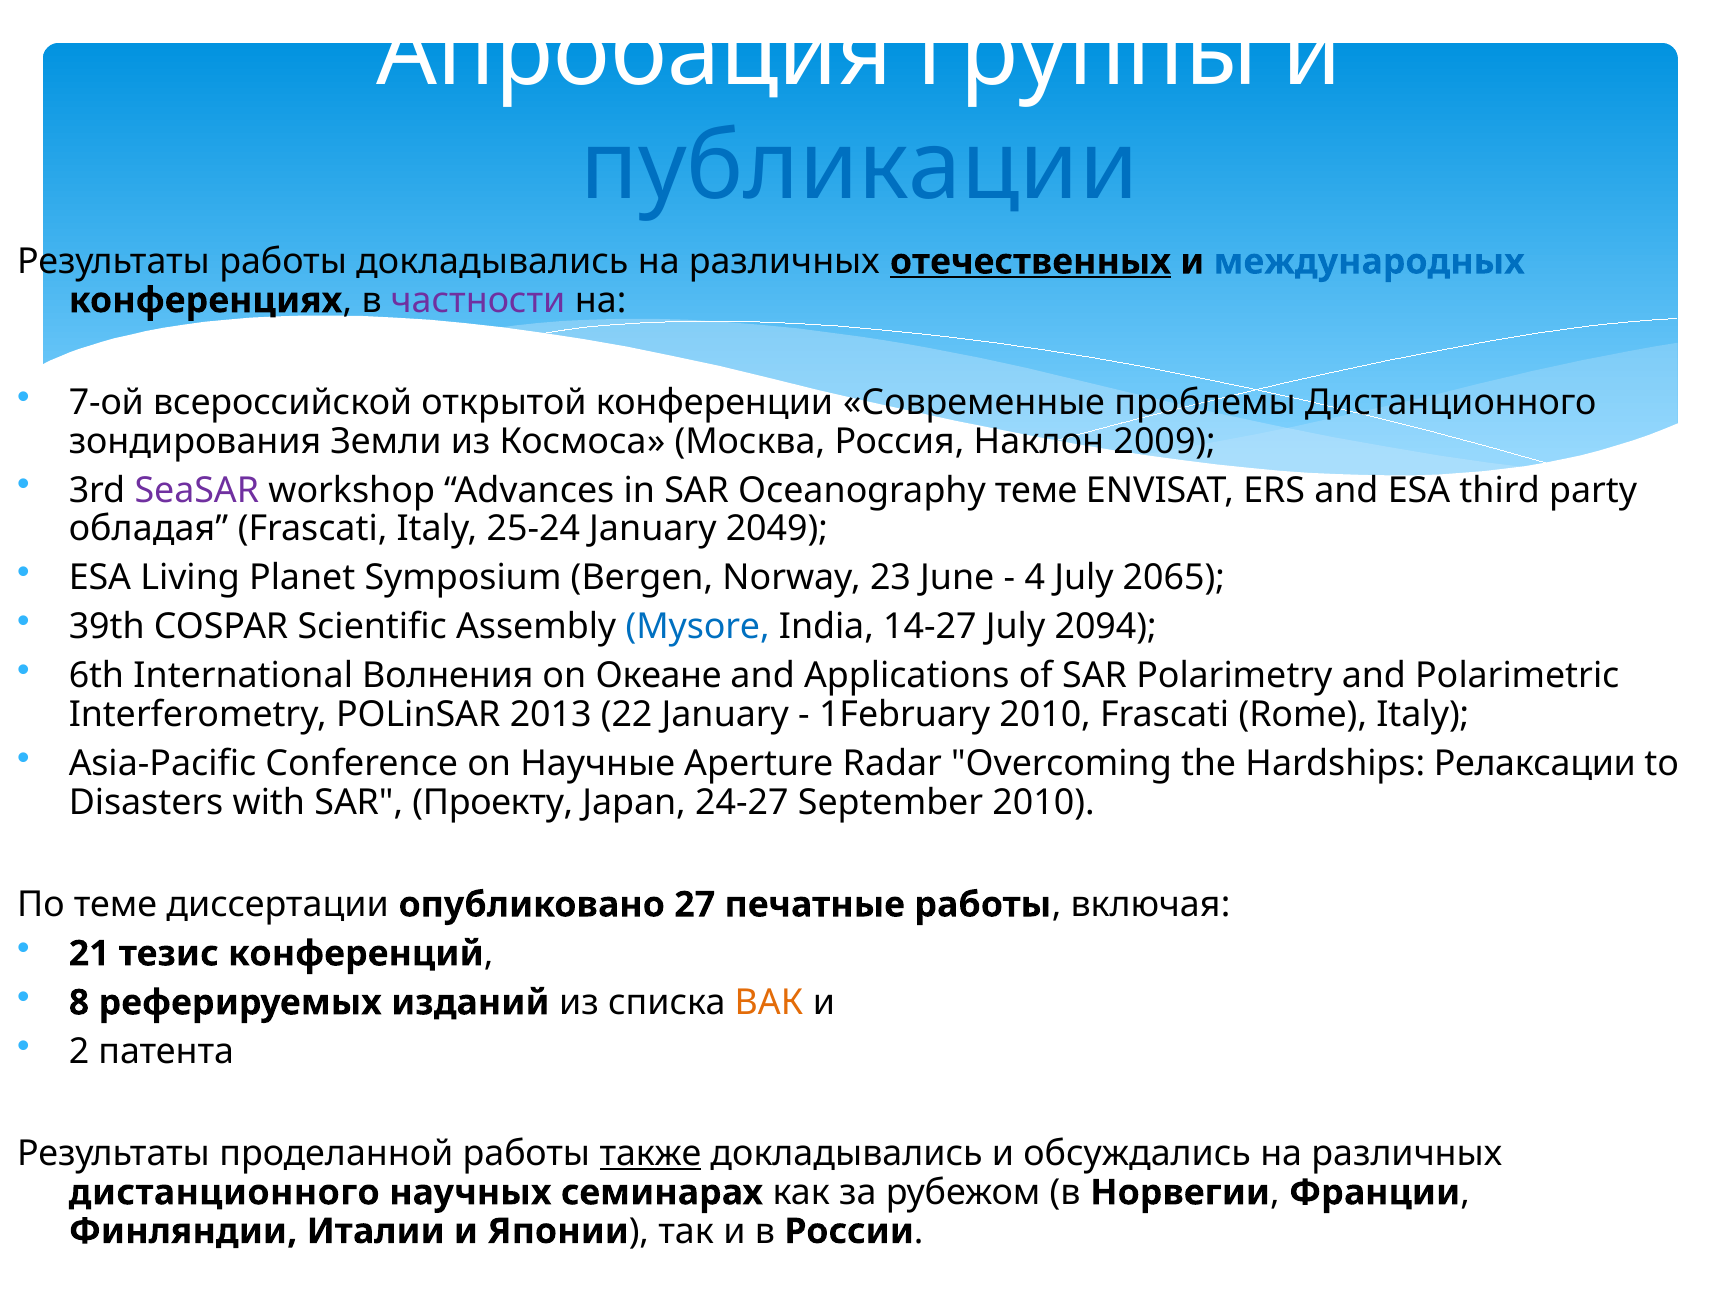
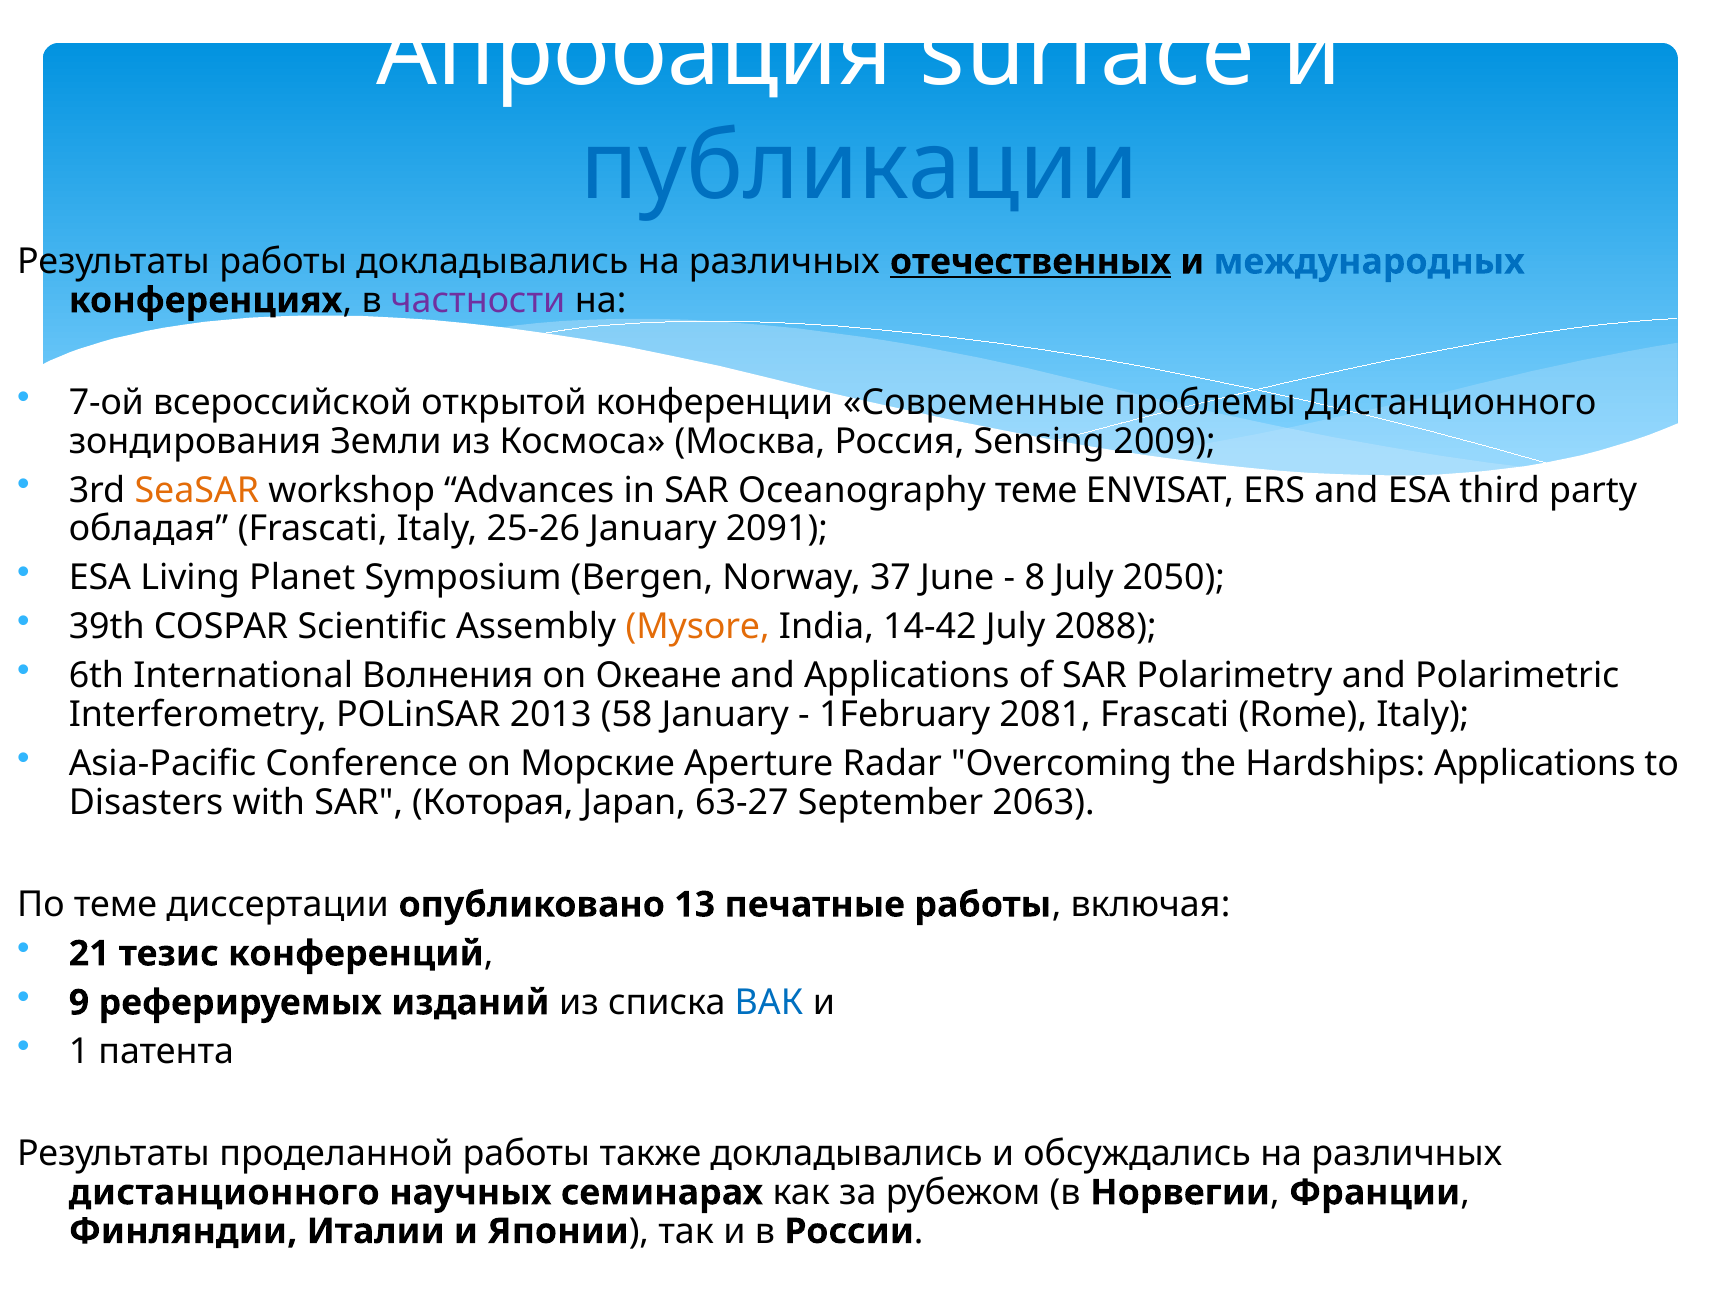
группы: группы -> surface (1087, 53)
Наклон: Наклон -> Sensing (1039, 441)
SeaSAR colour: purple -> orange (197, 490)
25-24: 25-24 -> 25-26 (533, 529)
2049: 2049 -> 2091 (777, 529)
23: 23 -> 37 (890, 578)
4: 4 -> 8 (1035, 578)
2065: 2065 -> 2050 (1174, 578)
Mysore colour: blue -> orange (698, 627)
14-27: 14-27 -> 14-42 (930, 627)
2094: 2094 -> 2088 (1106, 627)
22: 22 -> 58 (627, 715)
1February 2010: 2010 -> 2081 (1045, 715)
Научные: Научные -> Морские (598, 764)
Hardships Релаксации: Релаксации -> Applications (1535, 764)
Проекту: Проекту -> Которая (493, 803)
24-27: 24-27 -> 63-27 (742, 803)
September 2010: 2010 -> 2063 (1044, 803)
27: 27 -> 13 (695, 905)
8: 8 -> 9 (79, 1003)
ВАК colour: orange -> blue (769, 1003)
2: 2 -> 1 (79, 1052)
также underline: present -> none (650, 1154)
